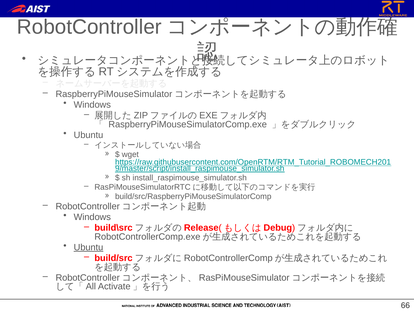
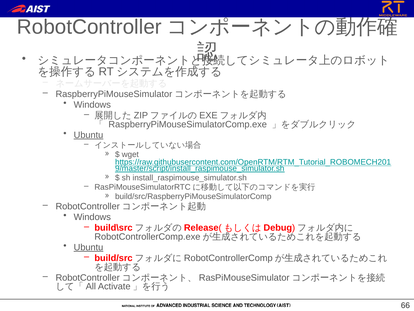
Ubuntu underline: none -> present (88, 135)
